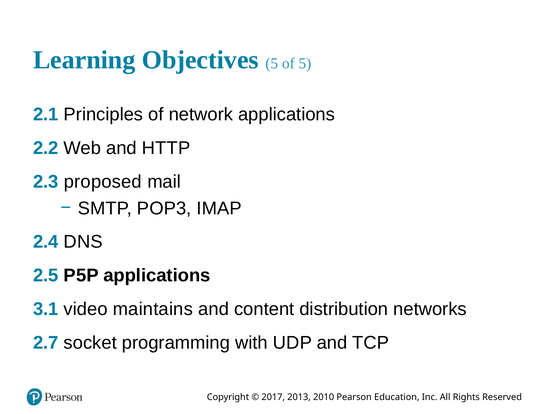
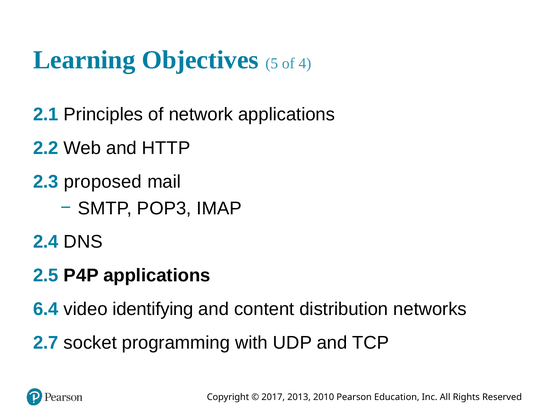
of 5: 5 -> 4 (305, 63)
P 5: 5 -> 4 (81, 275)
3.1: 3.1 -> 6.4 (46, 308)
maintains: maintains -> identifying (153, 308)
